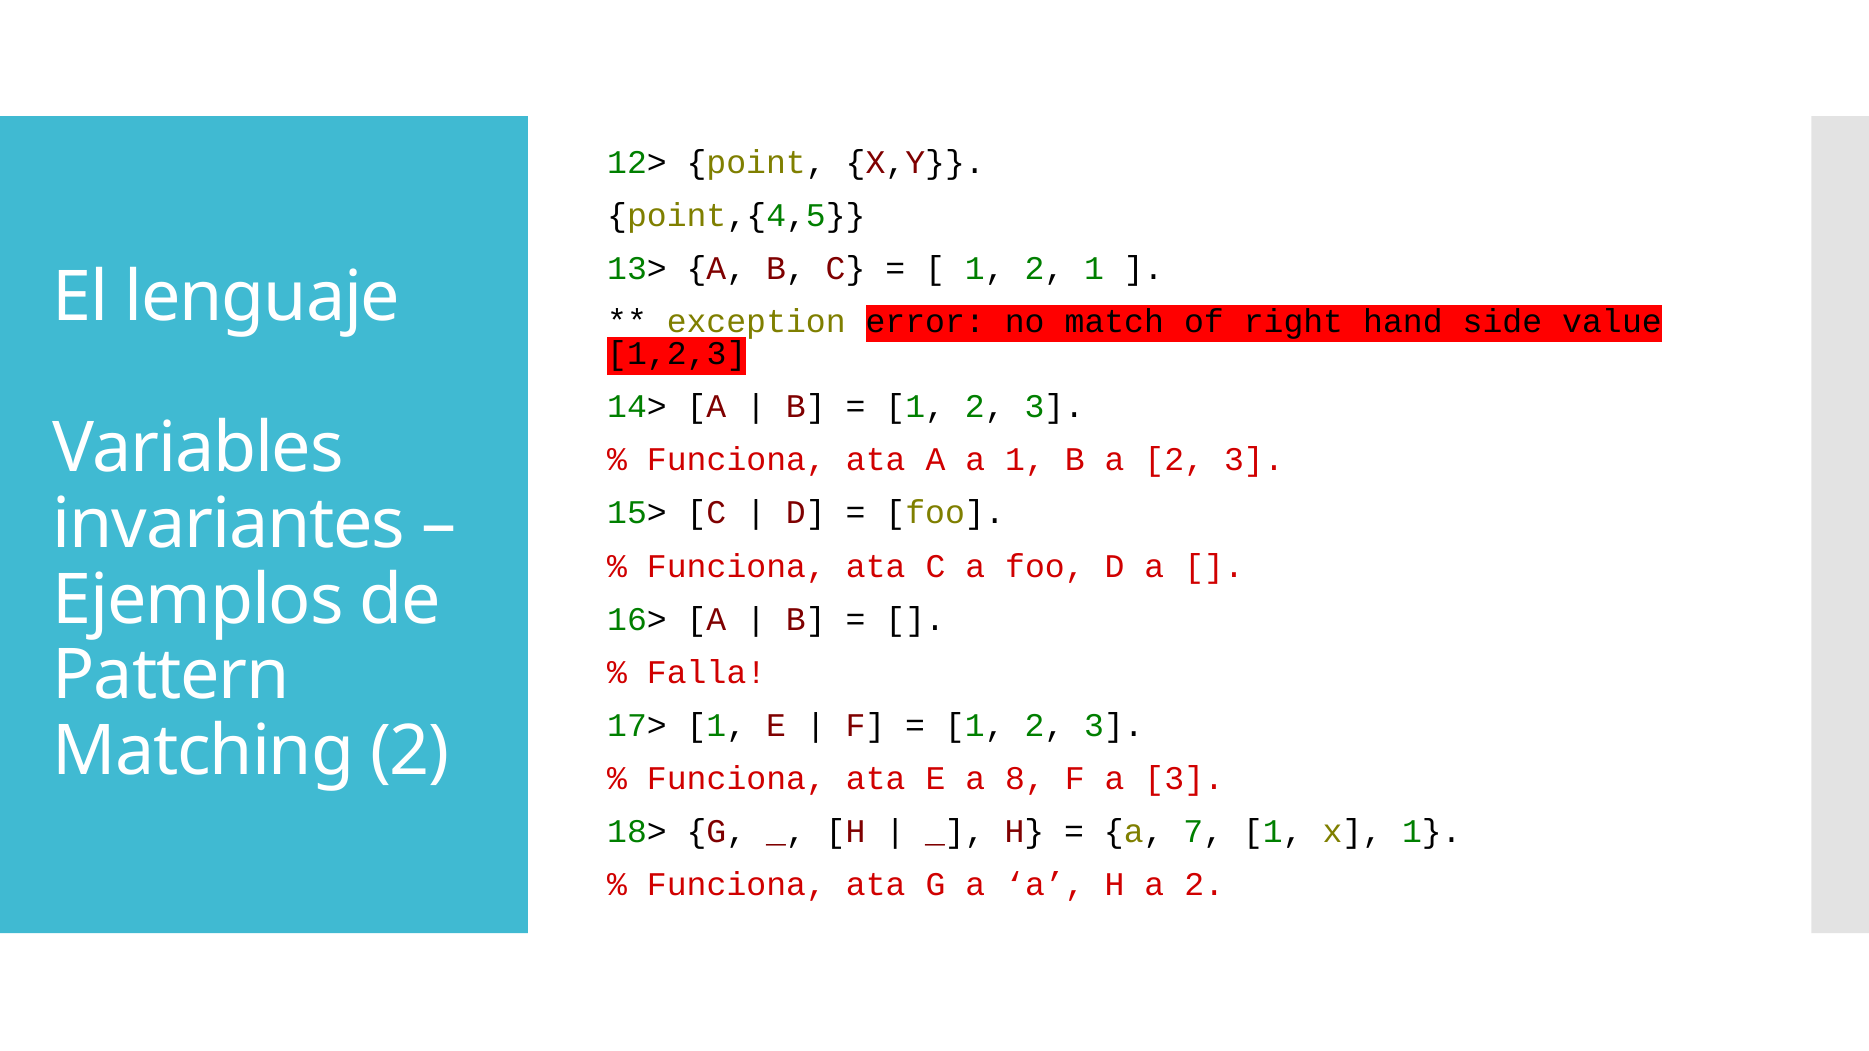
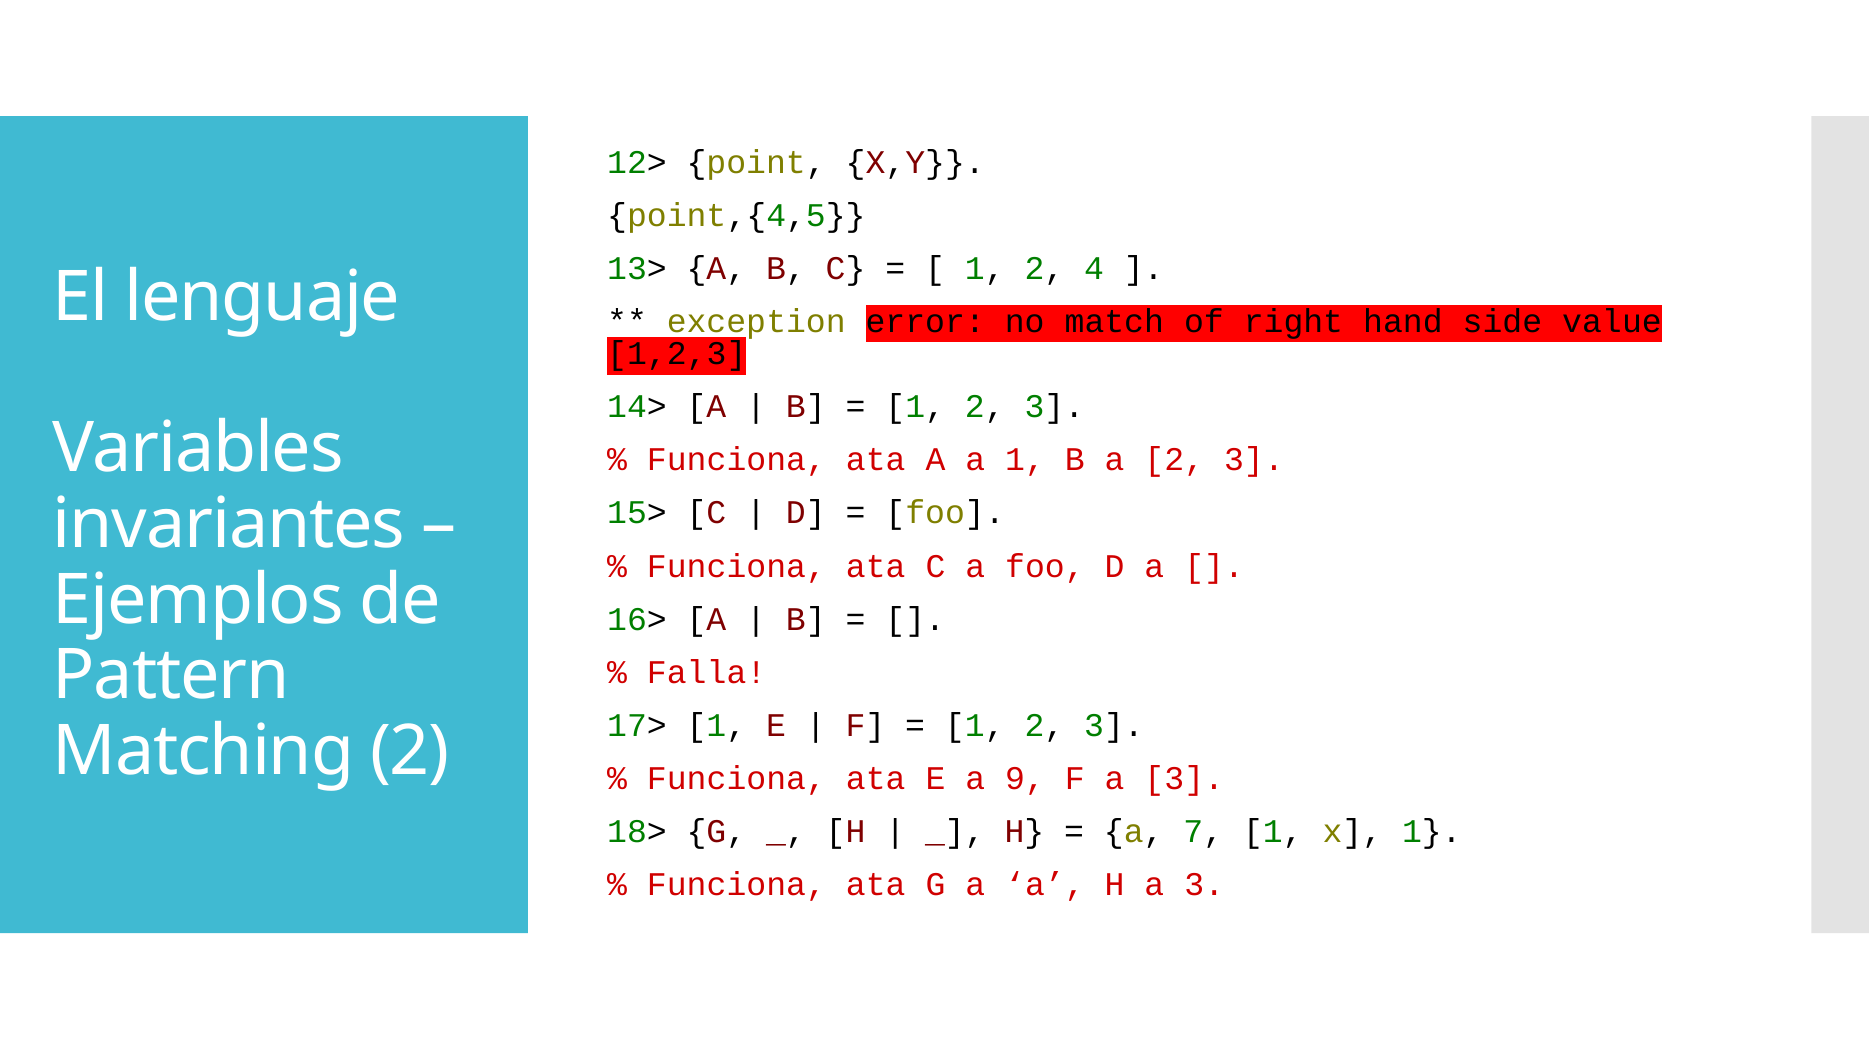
2 1: 1 -> 4 (1094, 268)
8: 8 -> 9 (1025, 779)
H a 2: 2 -> 3 (1204, 885)
